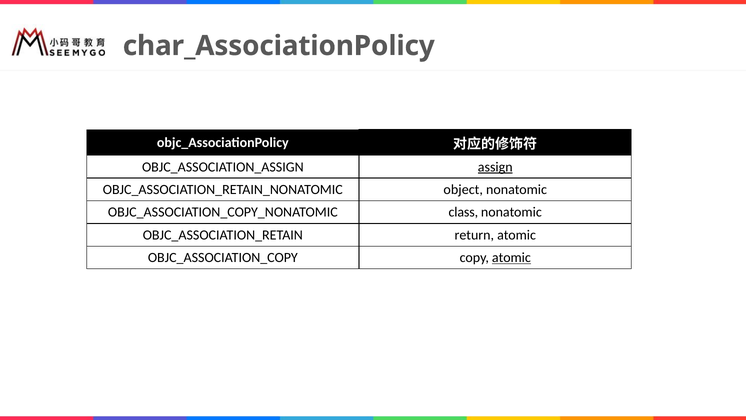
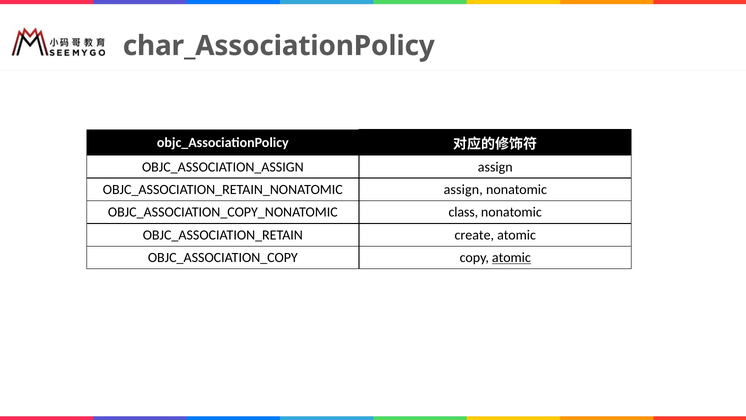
assign underline: present -> none (495, 167)
object: object -> assign (463, 189)
return: return -> create (474, 235)
